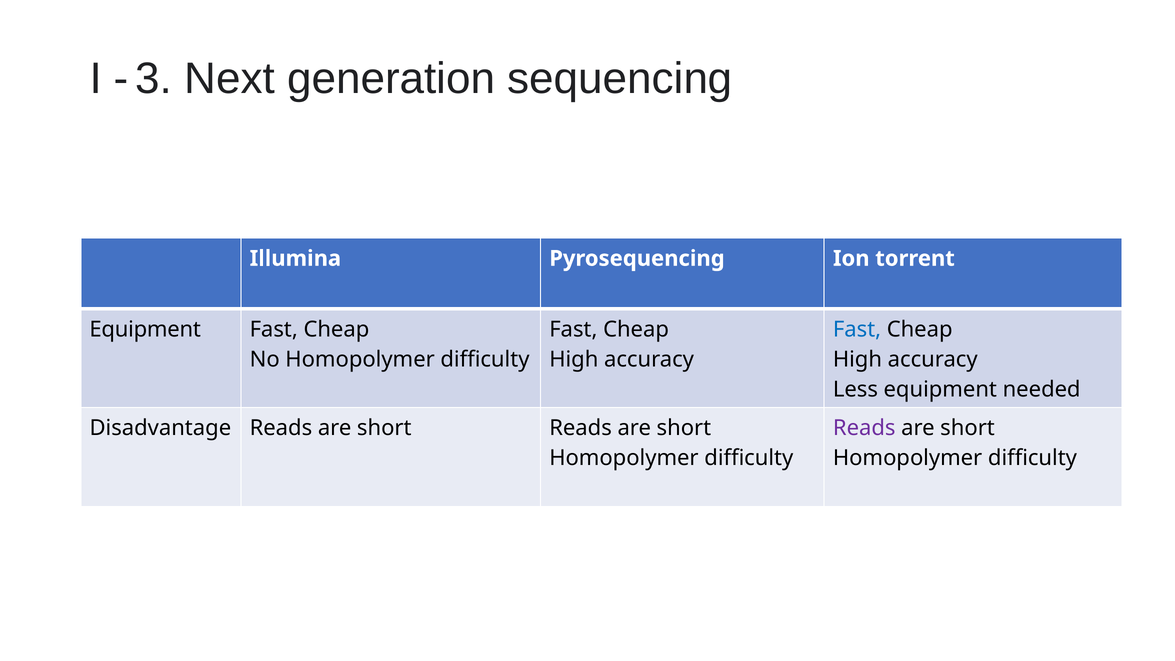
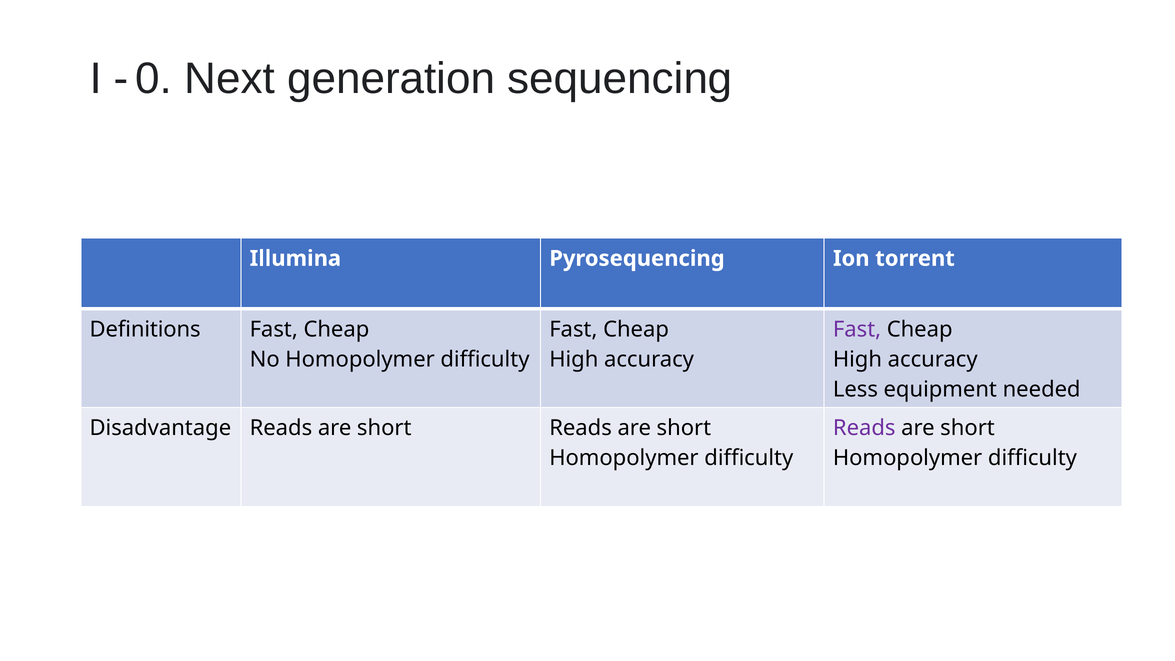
3: 3 -> 0 (154, 79)
Equipment: Equipment -> Definitions (145, 329)
Fast colour: blue -> purple (857, 329)
